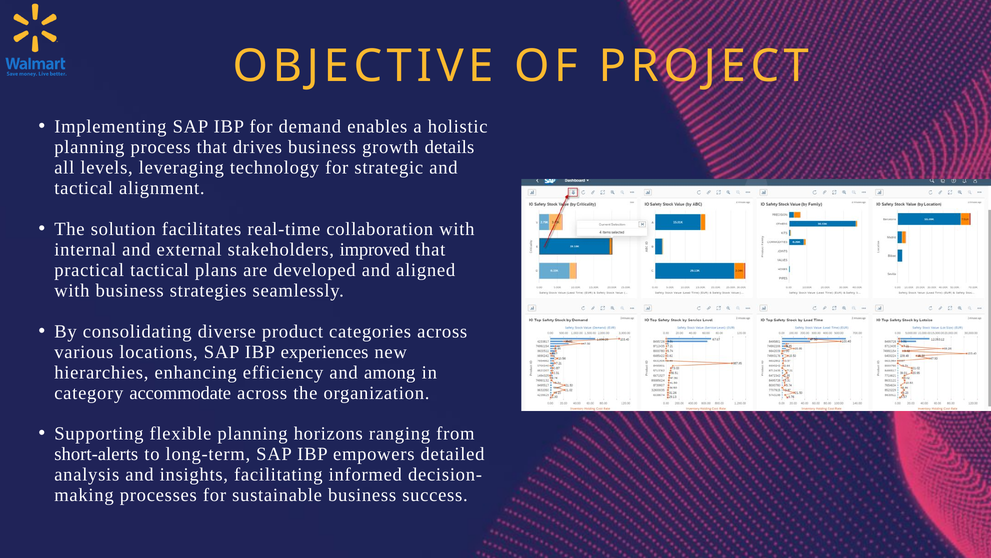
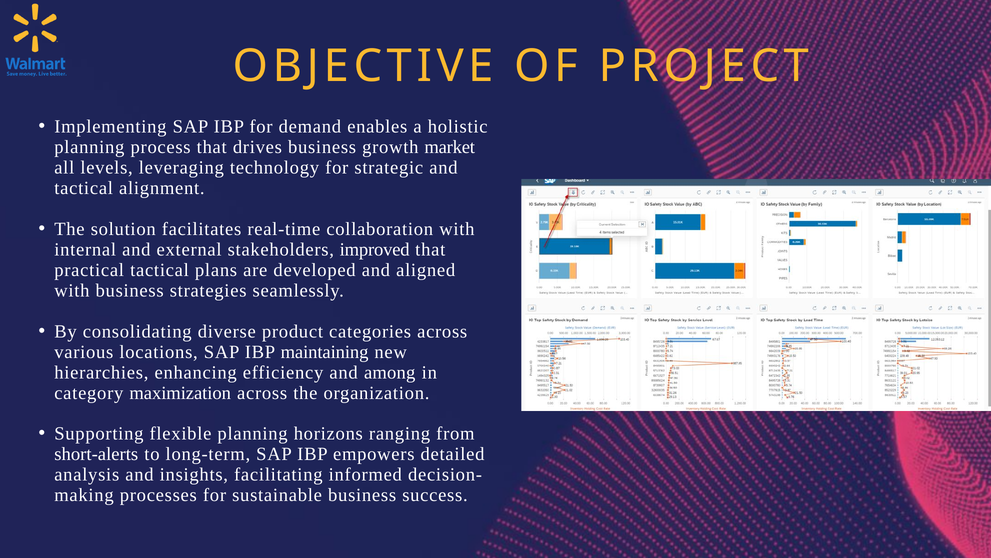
details: details -> market (450, 147)
experiences: experiences -> maintaining (325, 352)
accommodate: accommodate -> maximization (180, 392)
